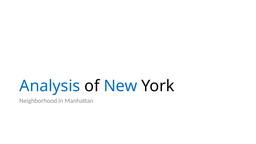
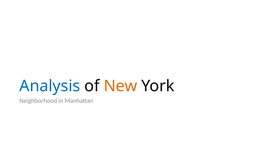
New colour: blue -> orange (120, 86)
